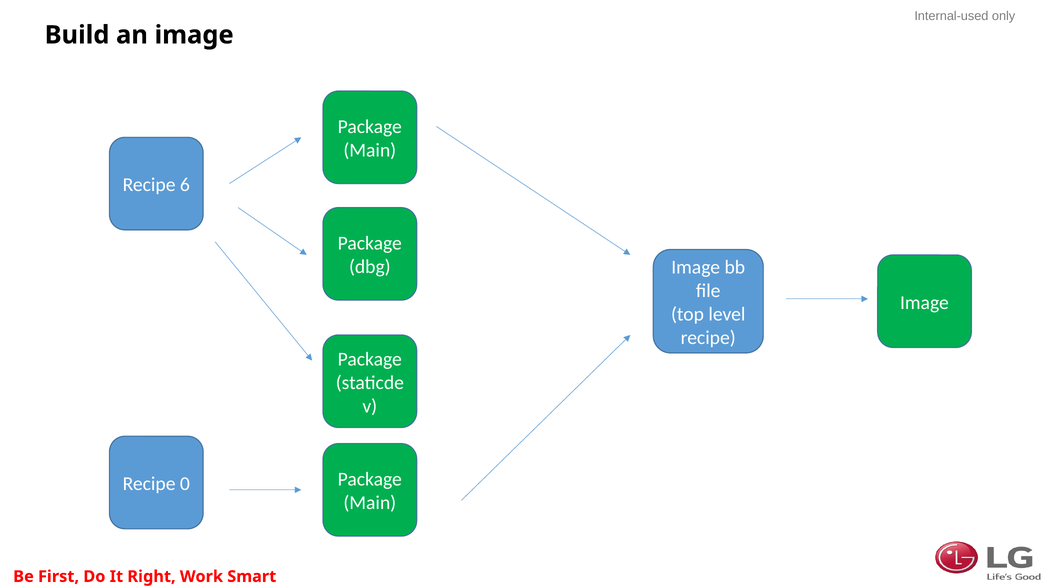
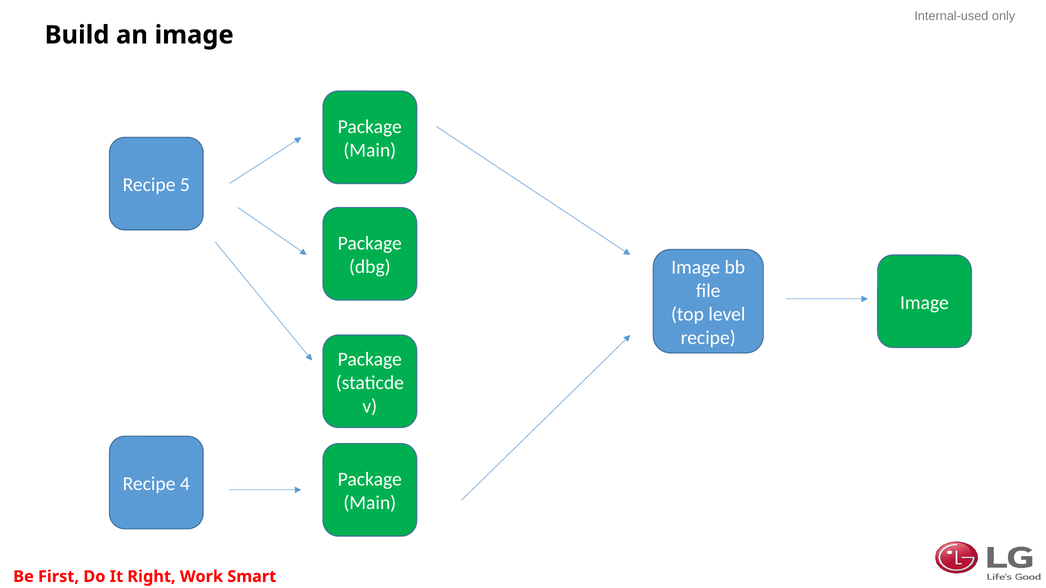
6: 6 -> 5 (185, 185)
0: 0 -> 4 (185, 484)
